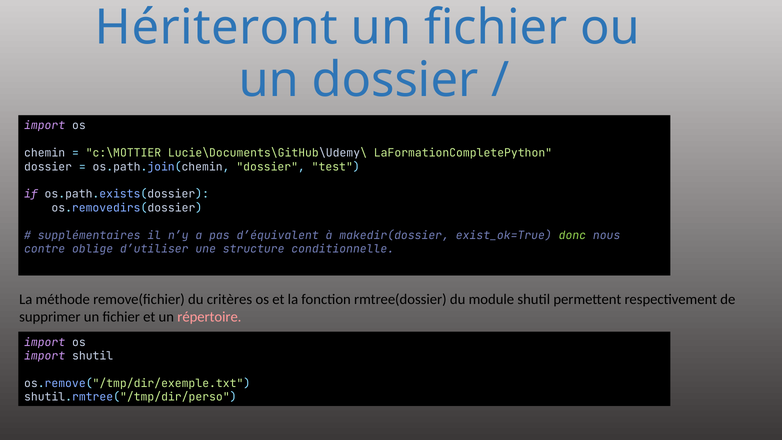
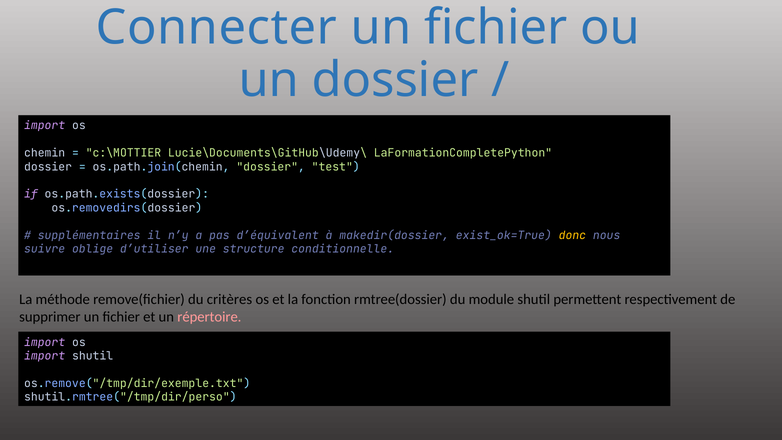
Hériteront: Hériteront -> Connecter (216, 27)
donc colour: light green -> yellow (572, 235)
contre: contre -> suivre (45, 249)
